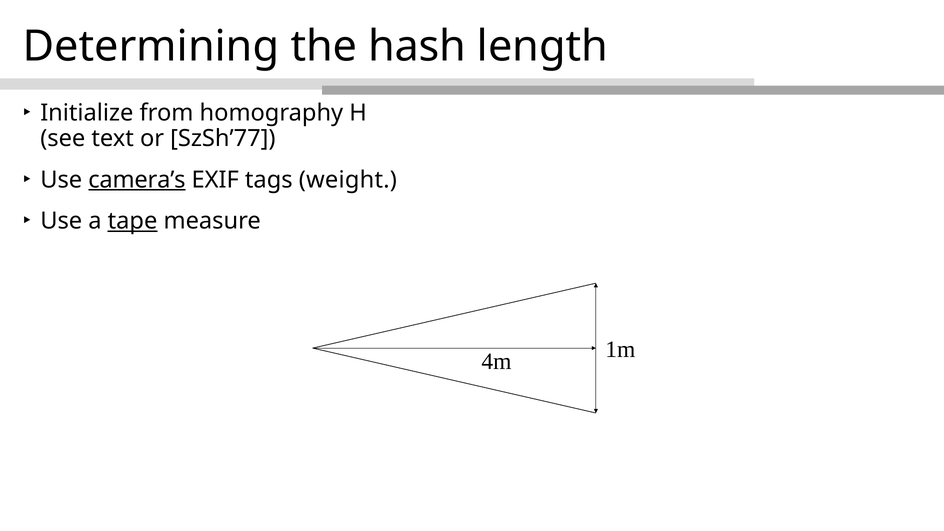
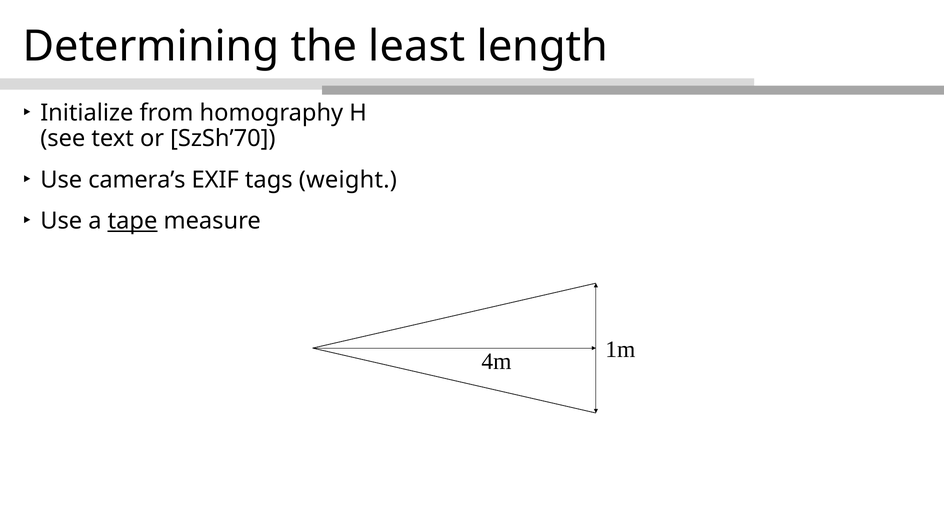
hash: hash -> least (417, 46)
SzSh’77: SzSh’77 -> SzSh’70 (223, 138)
camera’s underline: present -> none (137, 180)
